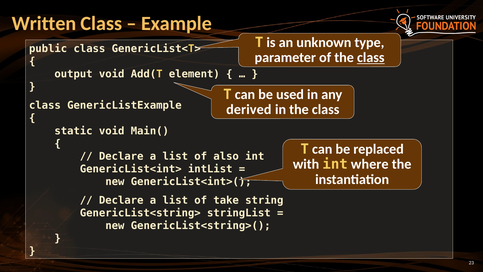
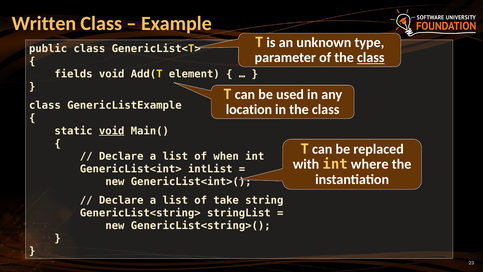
output: output -> fields (74, 74)
derived: derived -> location (249, 109)
void underline: none -> present (112, 131)
also: also -> when (226, 156)
